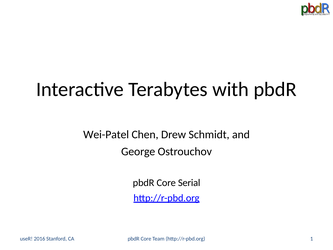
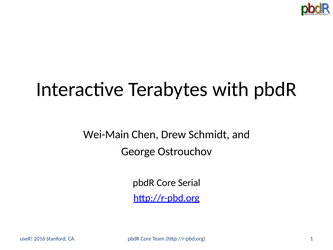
Wei-Patel: Wei-Patel -> Wei-Main (106, 134)
